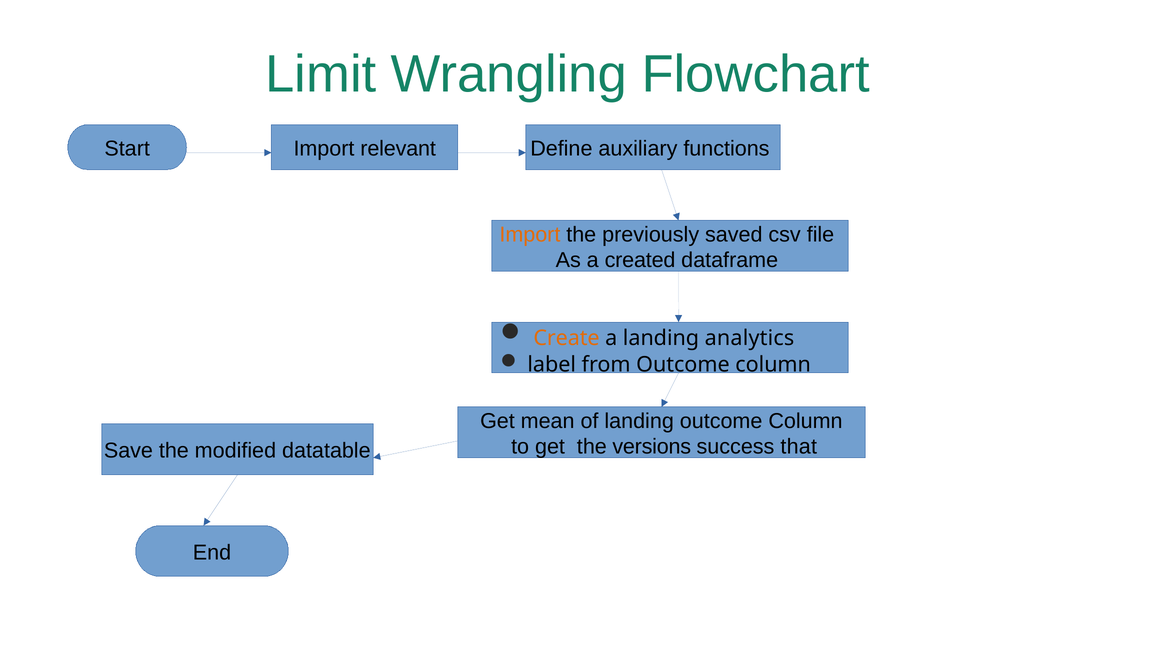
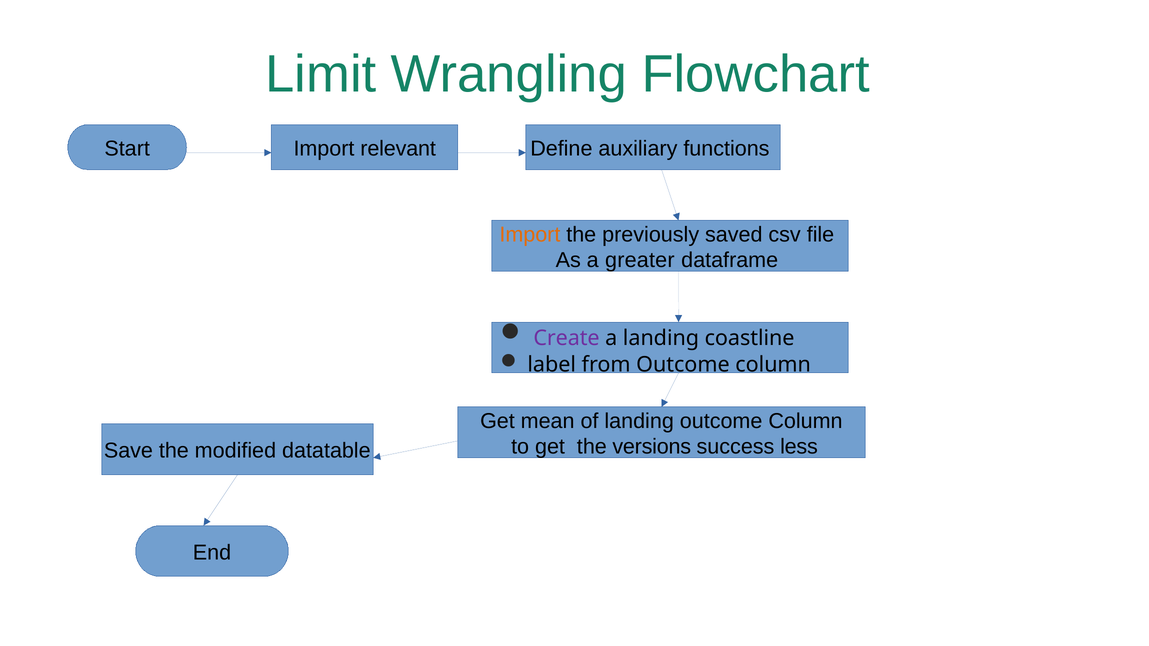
created: created -> greater (640, 260)
Create colour: orange -> purple (567, 338)
analytics: analytics -> coastline (750, 338)
that: that -> less (799, 447)
